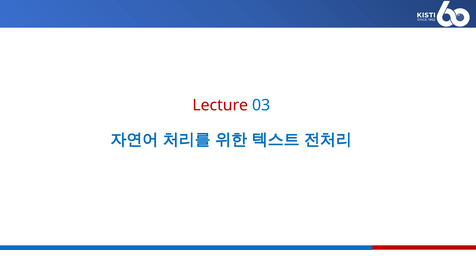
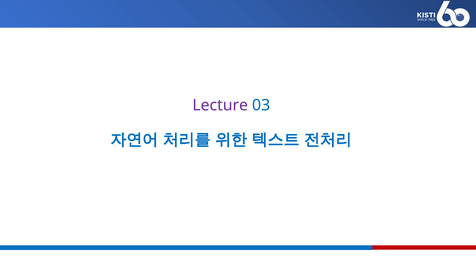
Lecture colour: red -> purple (220, 105)
